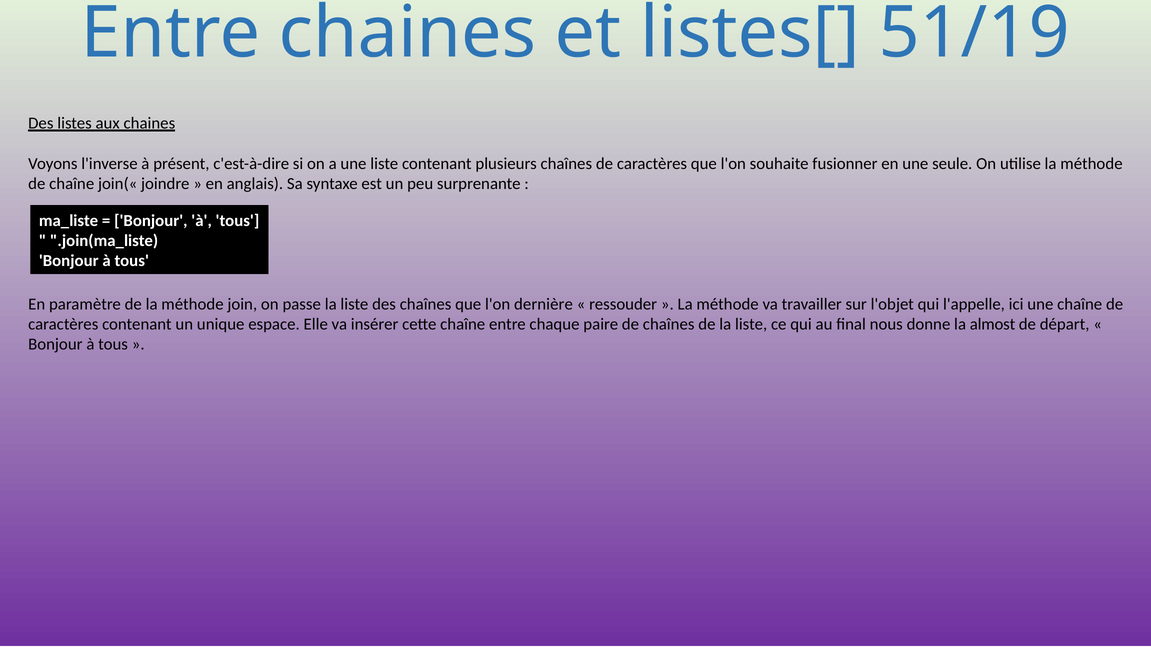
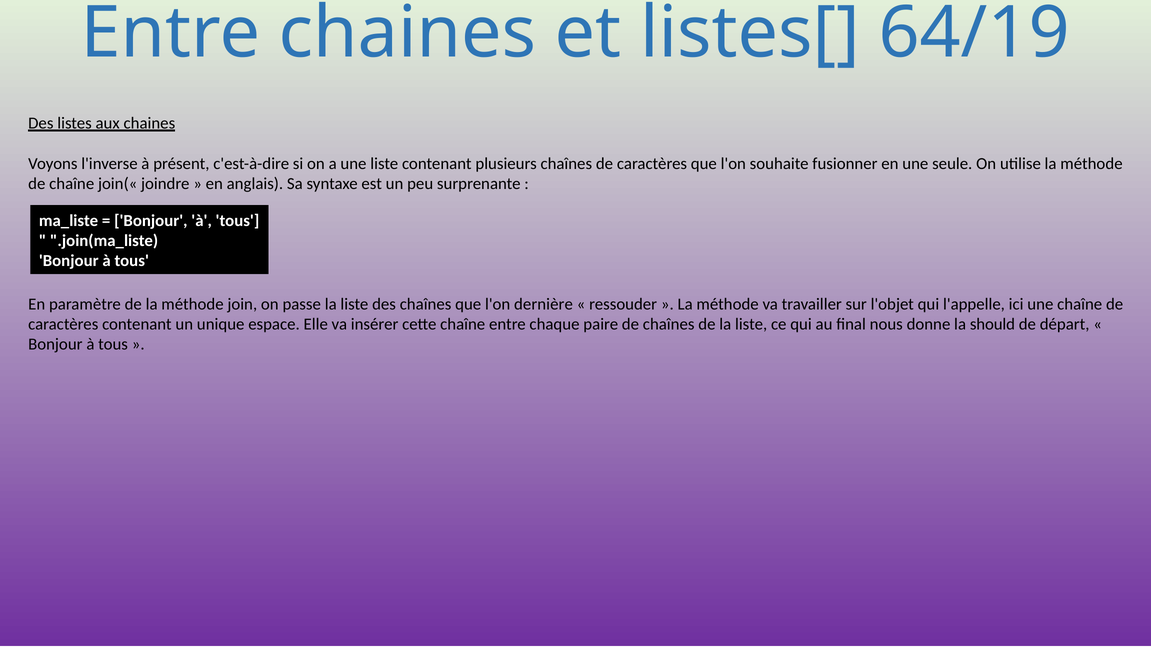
51/19: 51/19 -> 64/19 (974, 33)
almost: almost -> should (992, 324)
